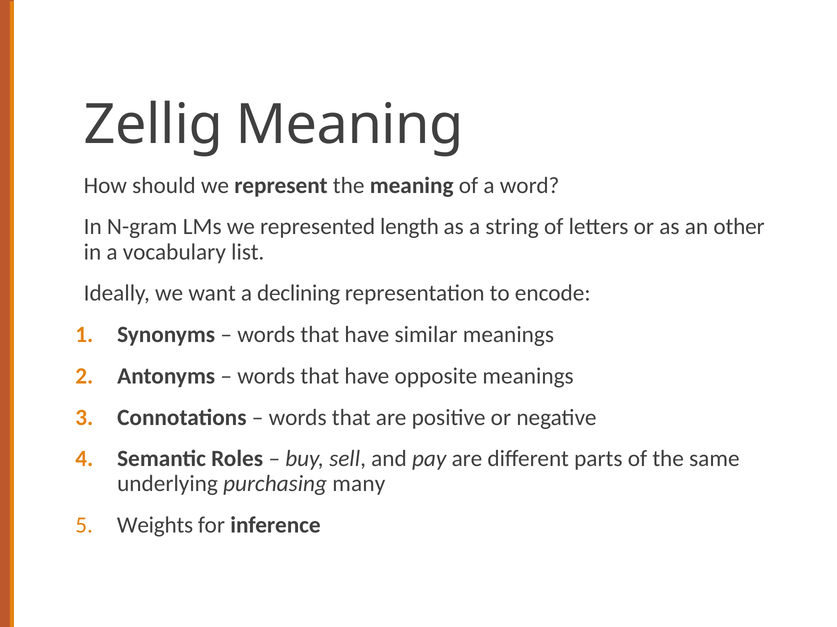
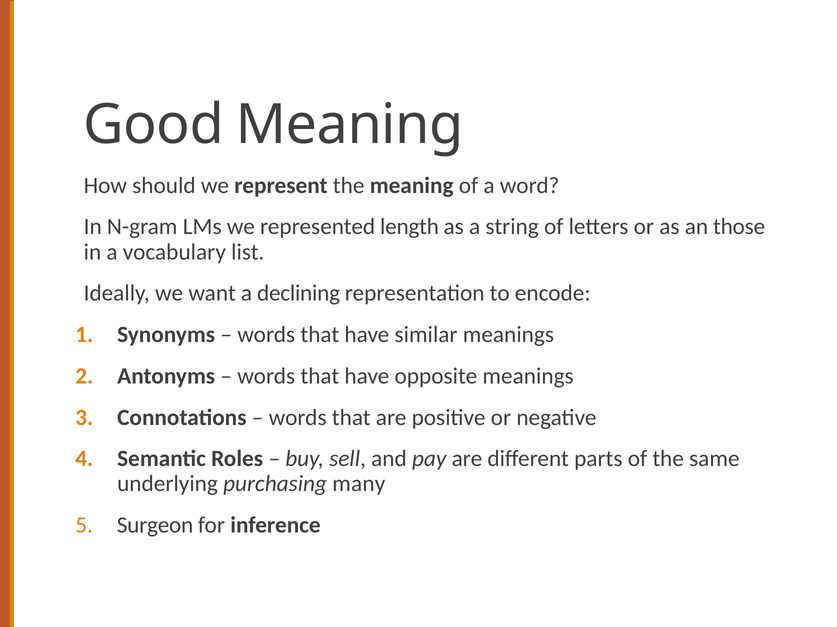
Zellig: Zellig -> Good (153, 125)
other: other -> those (739, 227)
Weights: Weights -> Surgeon (155, 526)
